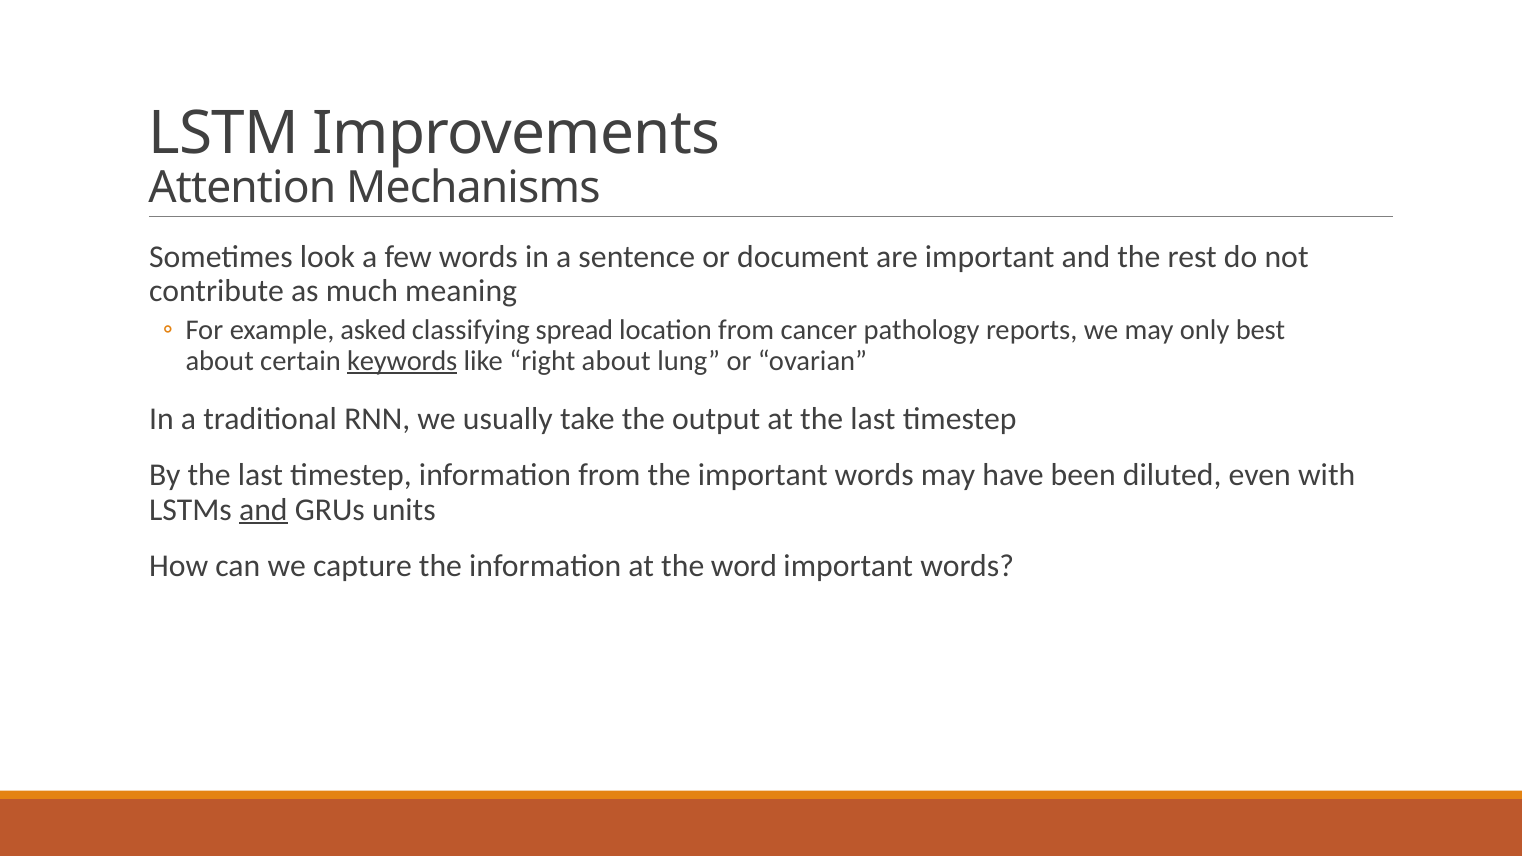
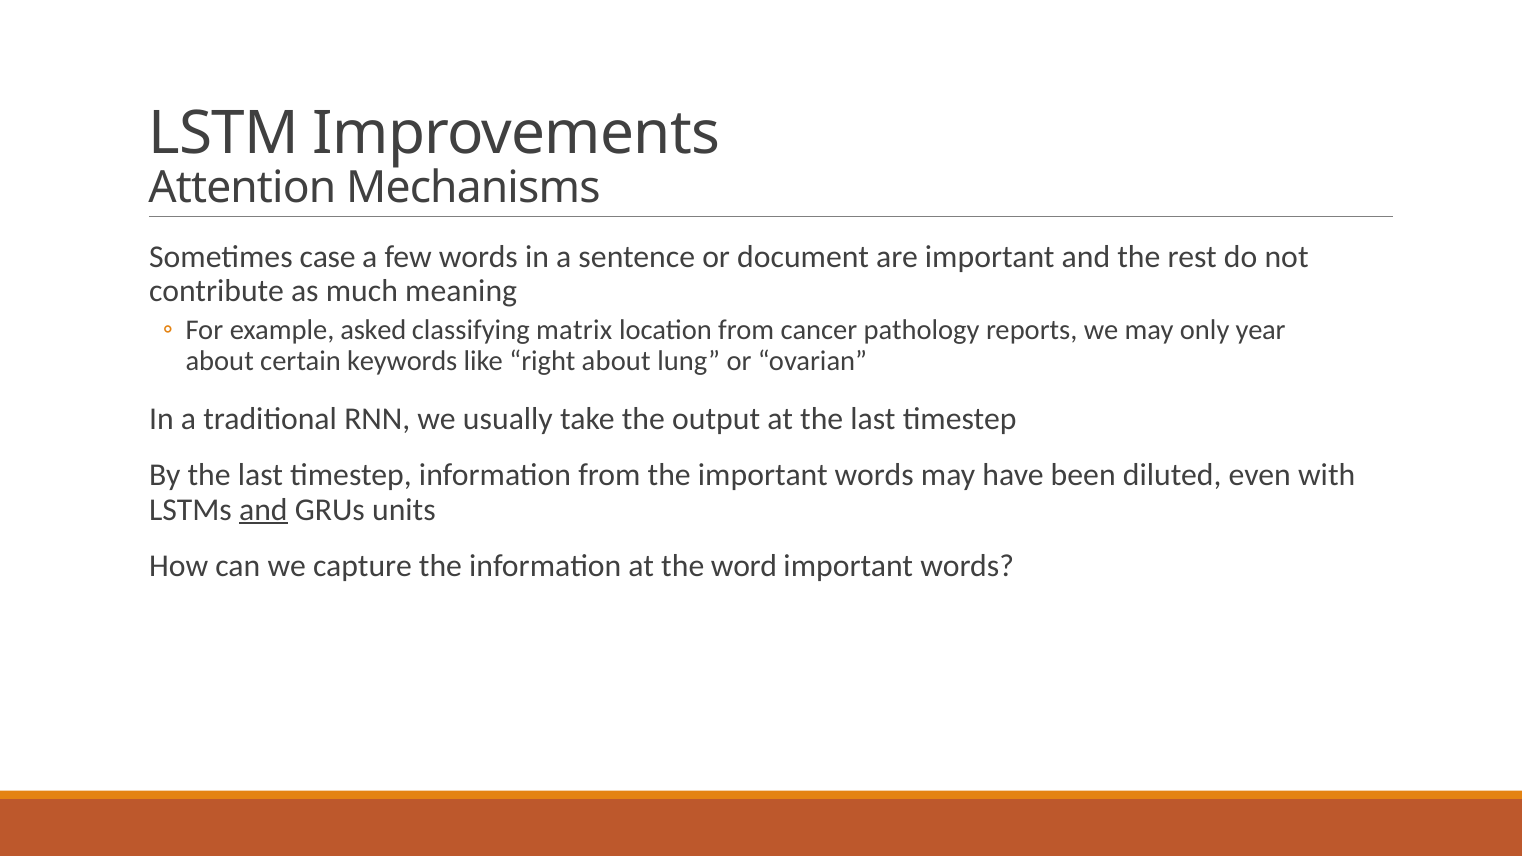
look: look -> case (328, 257)
spread: spread -> matrix (574, 330)
best: best -> year (1261, 330)
keywords underline: present -> none (402, 361)
